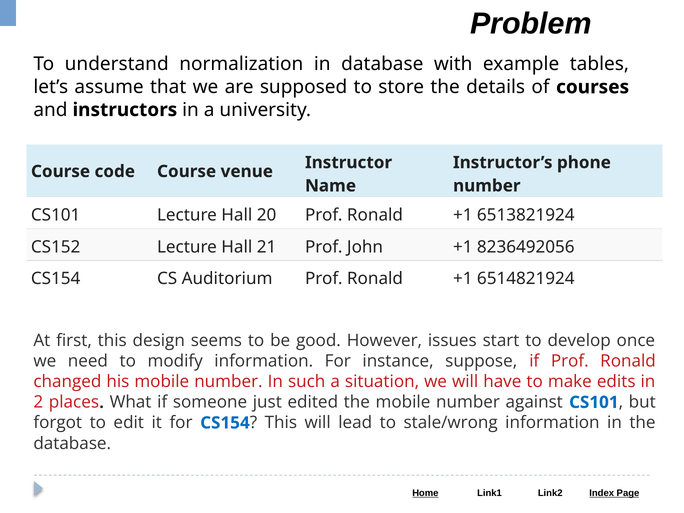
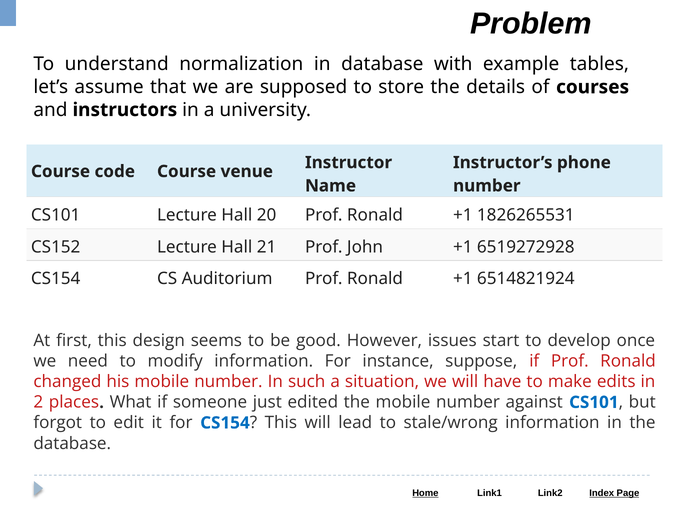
6513821924: 6513821924 -> 1826265531 (526, 215)
8236492056: 8236492056 -> 6519272928 (526, 247)
